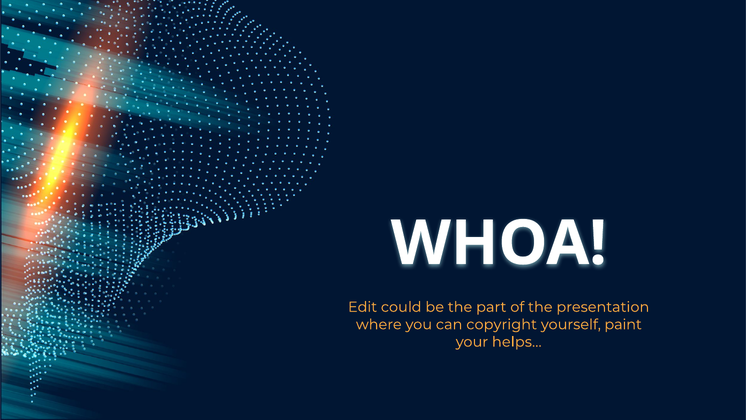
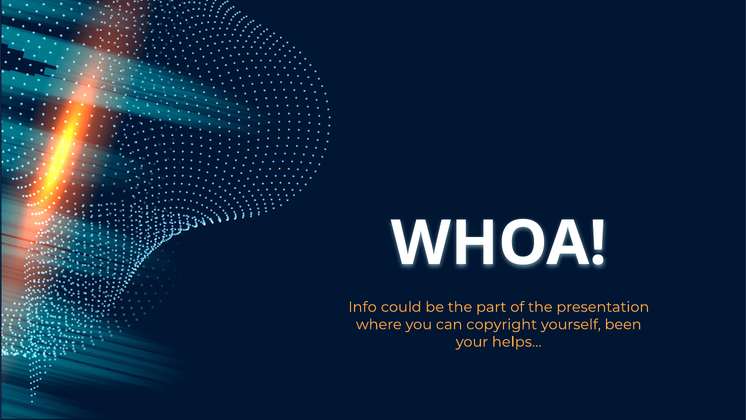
Edit: Edit -> Info (362, 307)
paint: paint -> been (623, 324)
